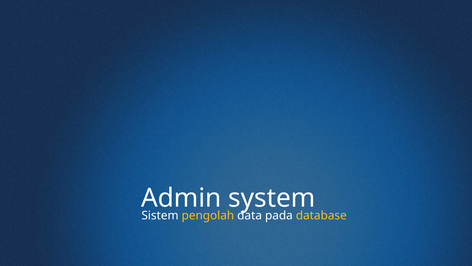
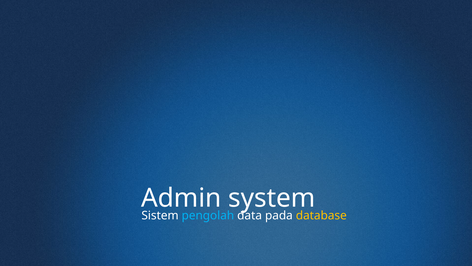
pengolah colour: yellow -> light blue (208, 215)
